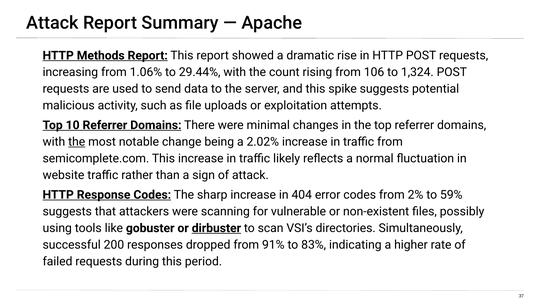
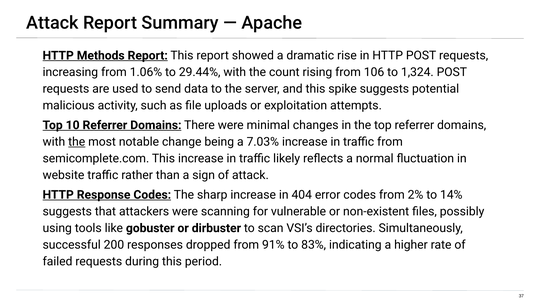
2.02%: 2.02% -> 7.03% (263, 142)
59%: 59% -> 14% (451, 195)
dirbuster underline: present -> none (216, 228)
